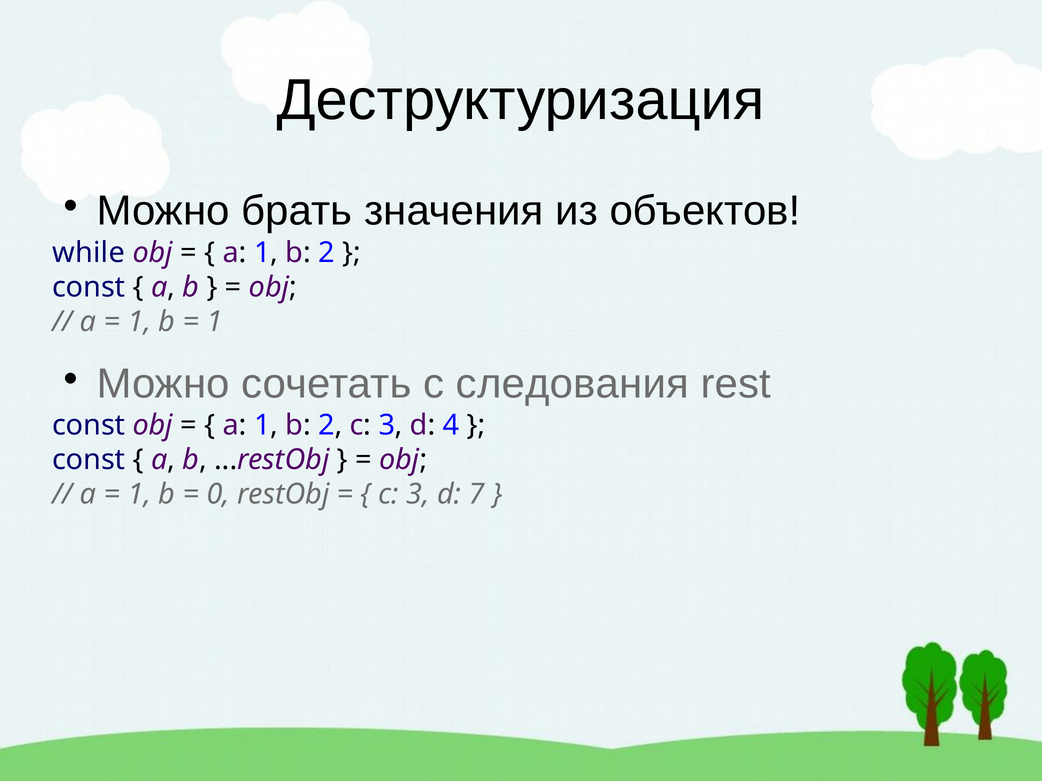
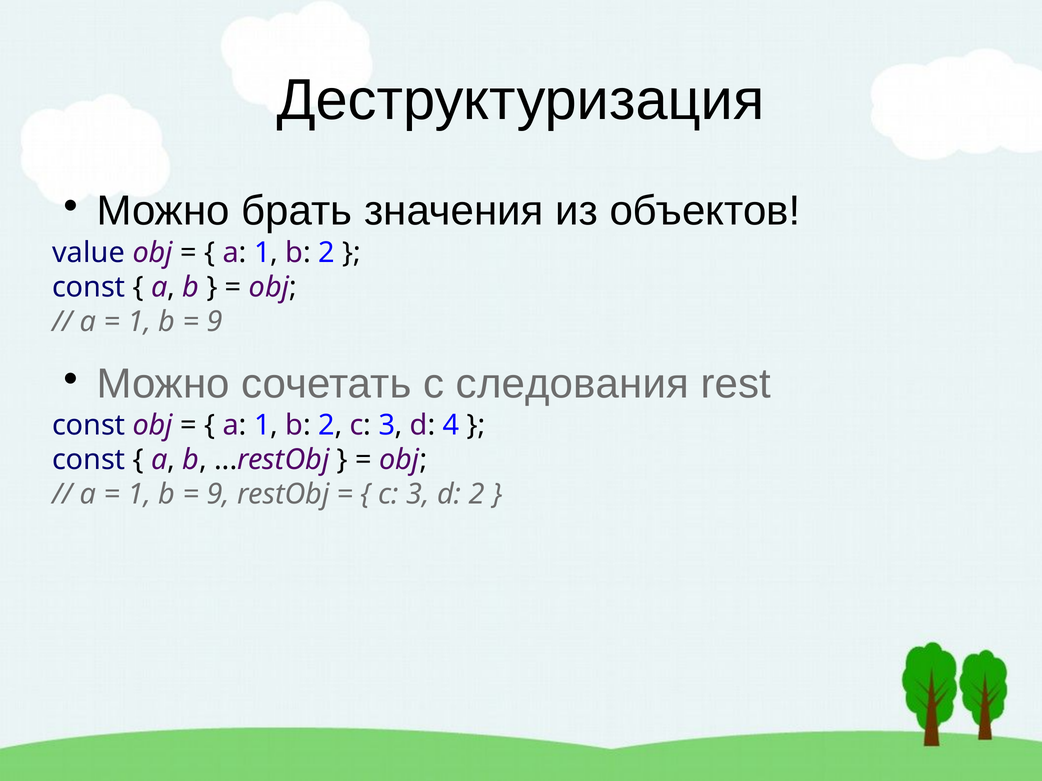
while: while -> value (89, 253)
1: 1 -> 9 (215, 322)
0: 0 -> 9 (218, 495)
d 7: 7 -> 2 (477, 495)
